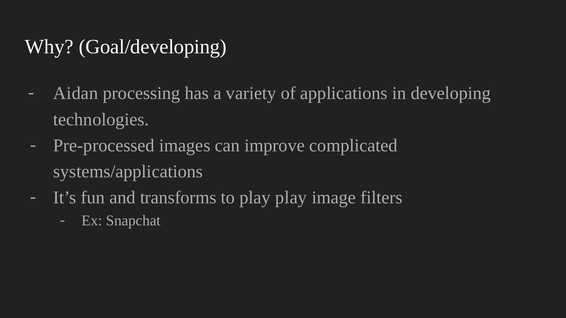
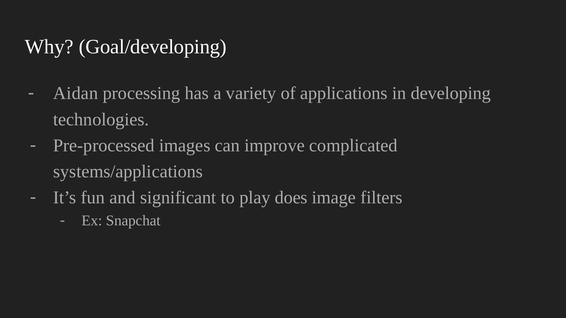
transforms: transforms -> significant (178, 198)
play play: play -> does (291, 198)
